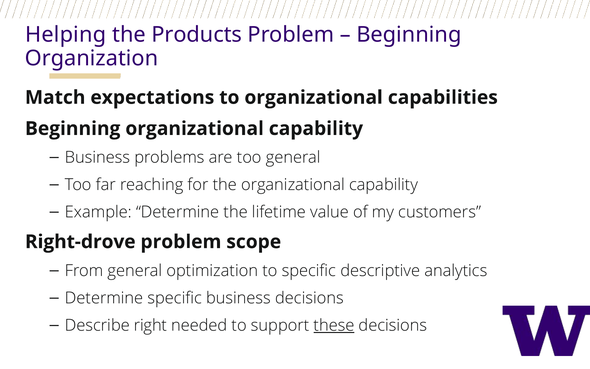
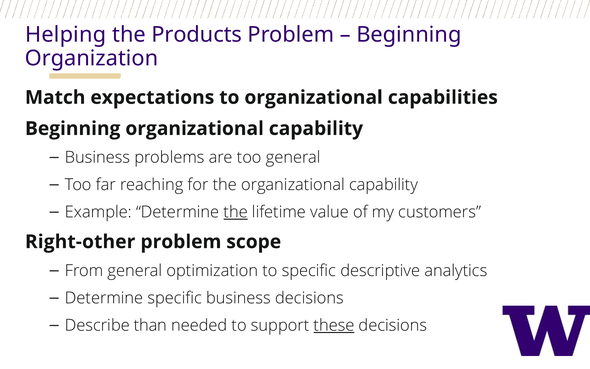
the underline: none -> present (236, 212)
Right-drove: Right-drove -> Right-other (80, 242)
right: right -> than (150, 325)
